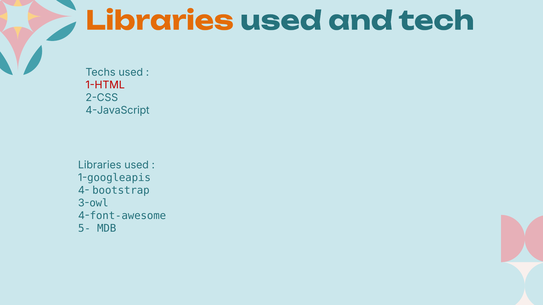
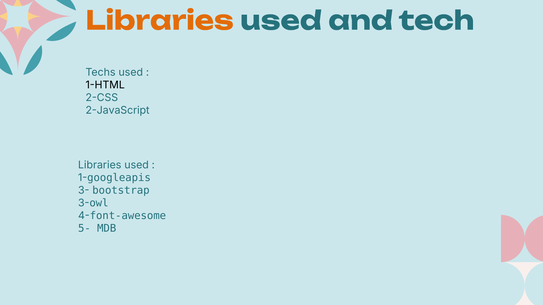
1-HTML colour: red -> black (105, 85)
4-JavaScript: 4-JavaScript -> 2-JavaScript (118, 111)
4-: 4- -> 3- (84, 191)
